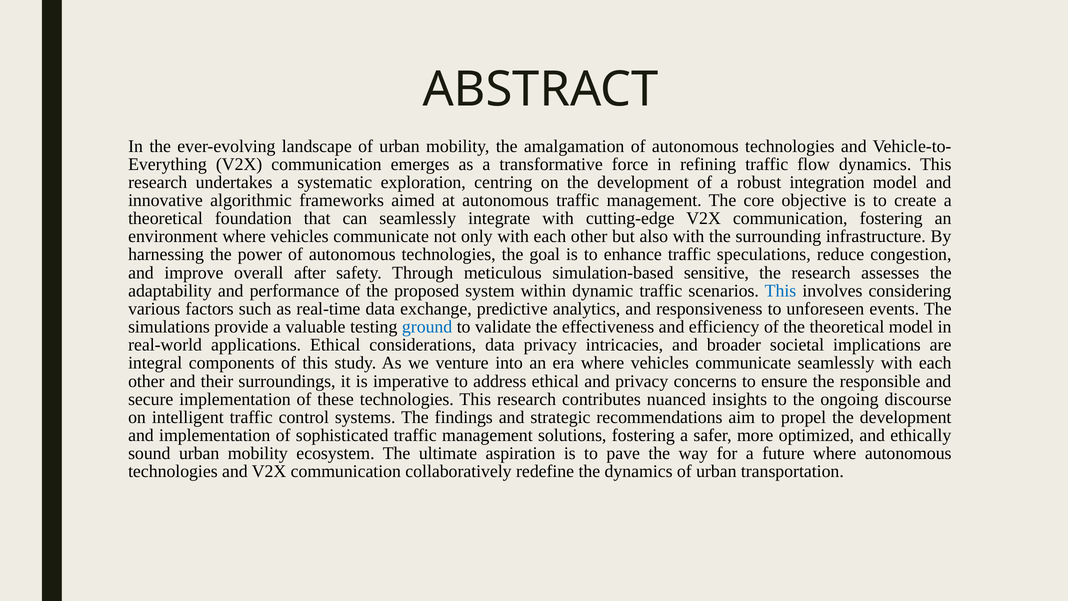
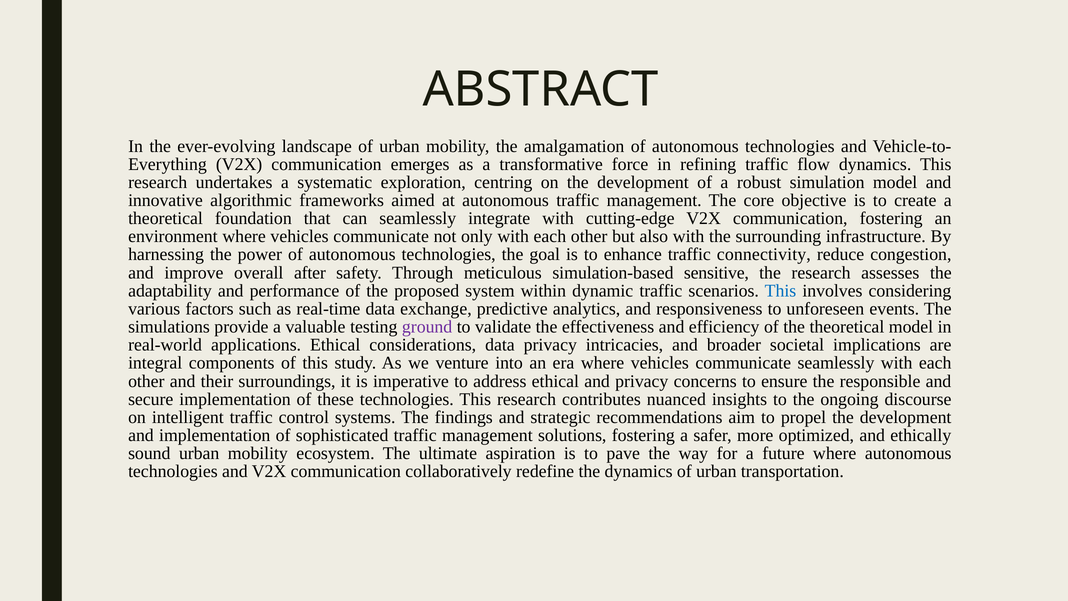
integration: integration -> simulation (827, 182)
speculations: speculations -> connectivity (764, 254)
ground colour: blue -> purple (427, 327)
